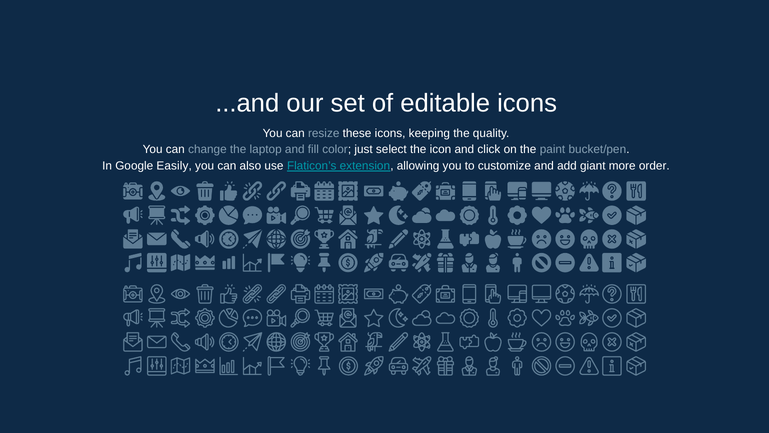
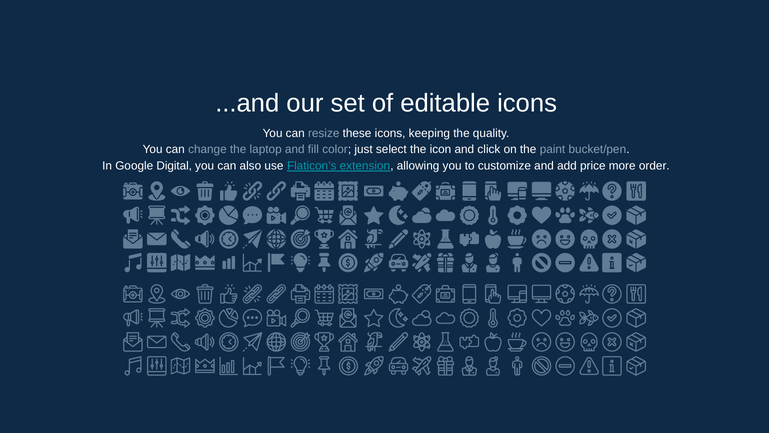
Easily: Easily -> Digital (174, 166)
giant: giant -> price (593, 166)
